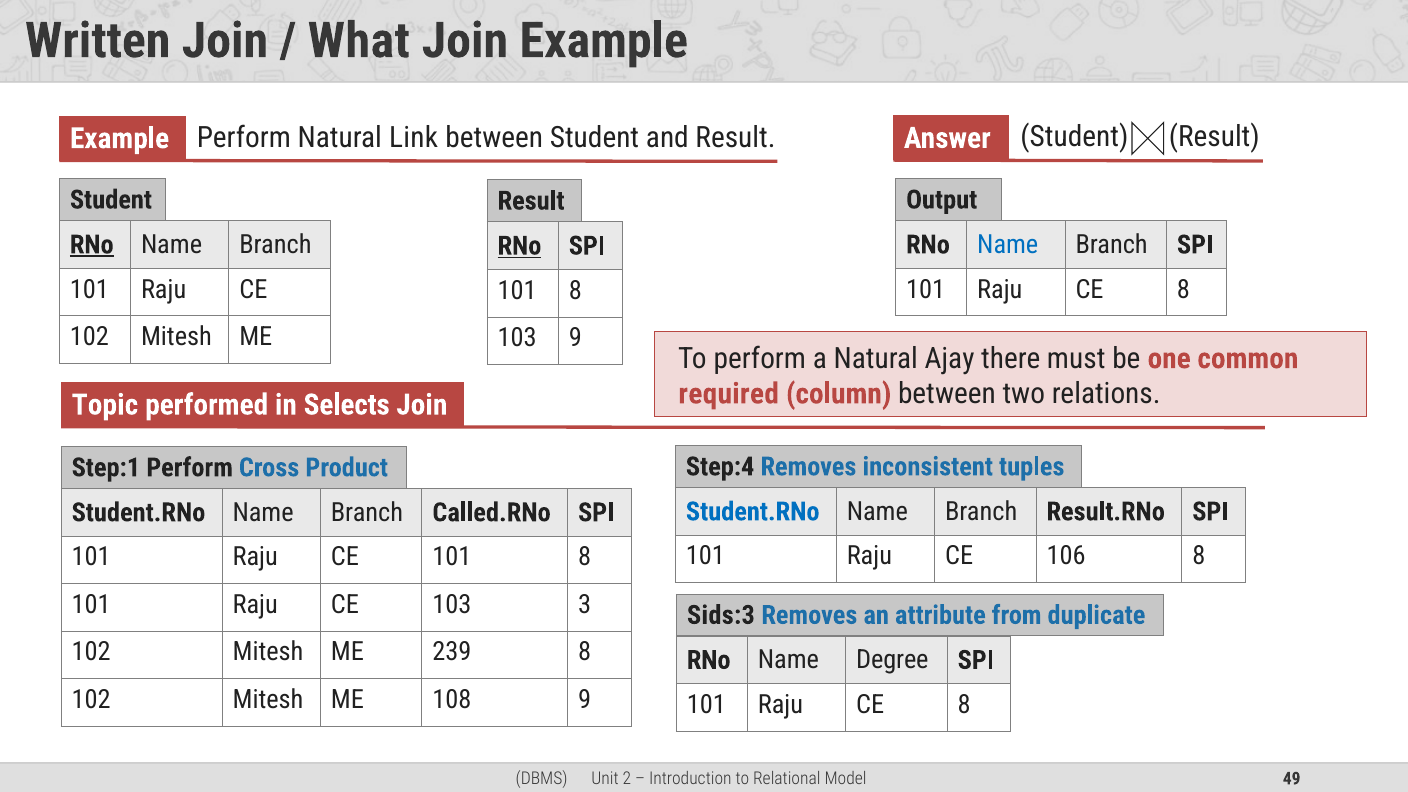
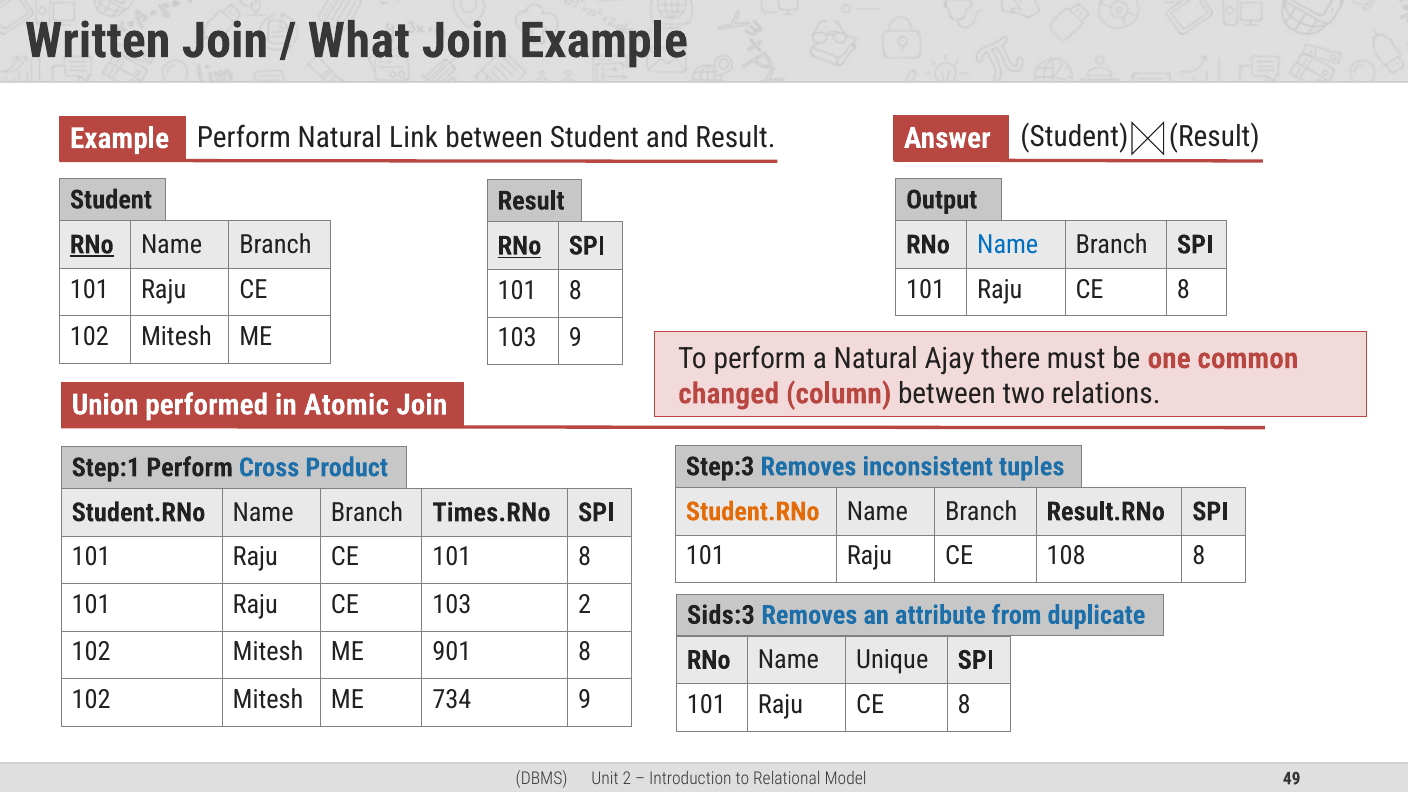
required: required -> changed (729, 394)
Topic: Topic -> Union (105, 405)
Selects: Selects -> Atomic (346, 405)
Step:4: Step:4 -> Step:3 (720, 467)
Student.RNo colour: blue -> orange (753, 512)
Called.RNo: Called.RNo -> Times.RNo (491, 513)
106: 106 -> 108 (1066, 556)
103 3: 3 -> 2 (585, 605)
239: 239 -> 901 (452, 652)
Degree: Degree -> Unique (892, 660)
108: 108 -> 734 (452, 700)
